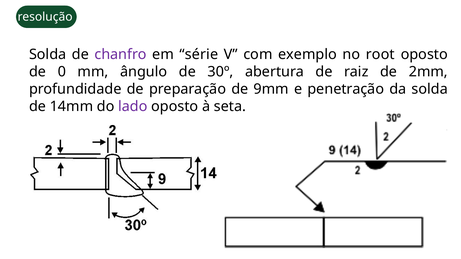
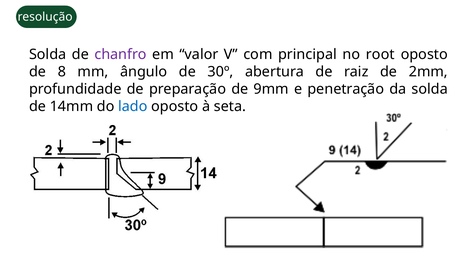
série: série -> valor (199, 55)
exemplo: exemplo -> principal (307, 55)
0: 0 -> 8 (62, 72)
lado colour: purple -> blue (133, 106)
